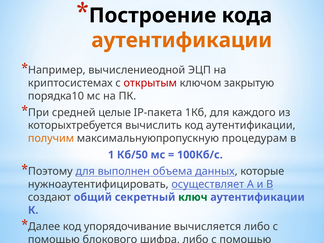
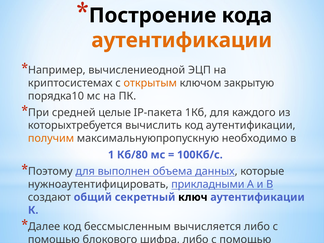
открытым colour: red -> orange (150, 83)
процедурам: процедурам -> необходимо (255, 138)
Кб/50: Кб/50 -> Кб/80 (132, 155)
осуществляет: осуществляет -> прикладными (208, 184)
ключ colour: green -> black (193, 197)
упорядочивание: упорядочивание -> бессмысленным (127, 227)
